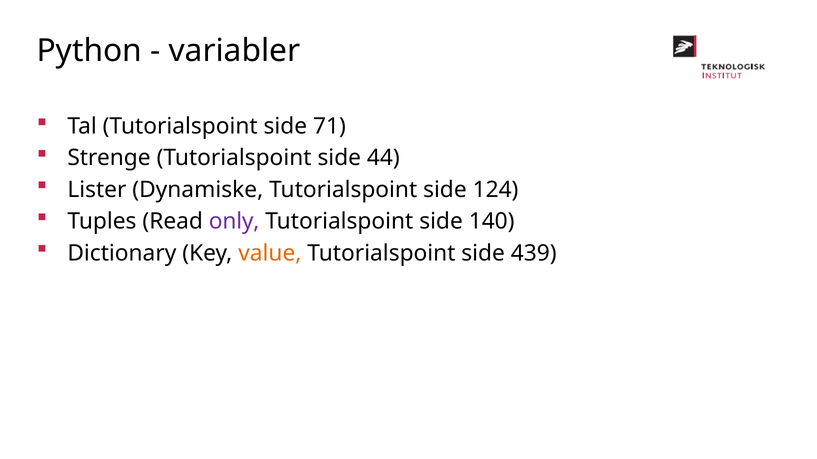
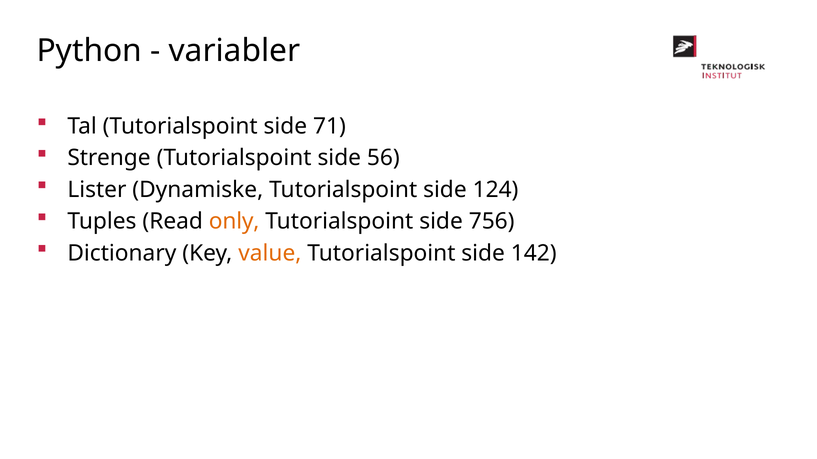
44: 44 -> 56 (383, 158)
only colour: purple -> orange (234, 222)
140: 140 -> 756 (492, 222)
439: 439 -> 142 (534, 253)
